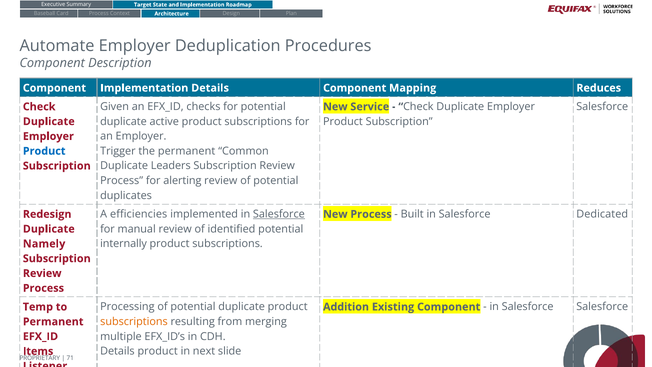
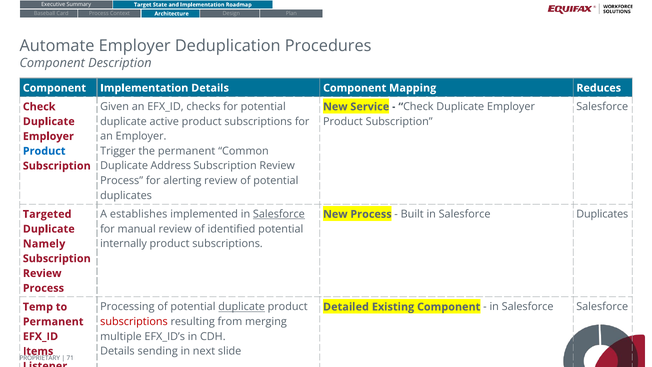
Leaders: Leaders -> Address (171, 166)
Redesign: Redesign -> Targeted (47, 214)
Salesforce Dedicated: Dedicated -> Duplicates (602, 214)
efficiencies: efficiencies -> establishes (139, 214)
Addition: Addition -> Detailed (346, 307)
duplicate underline: none -> present (242, 307)
subscriptions colour: orange -> red (134, 321)
Details product: product -> sending (158, 351)
